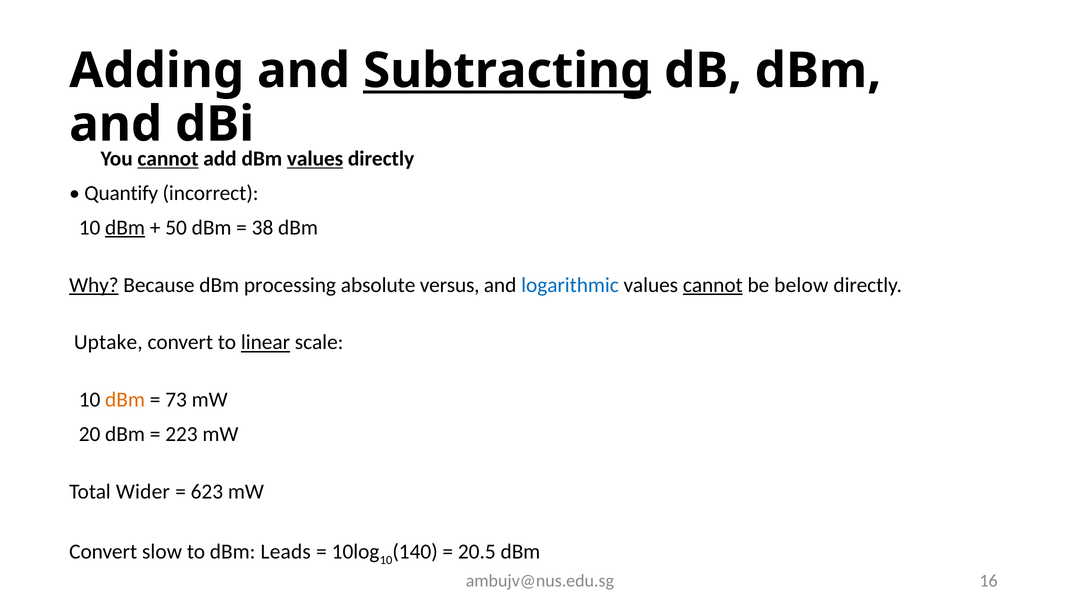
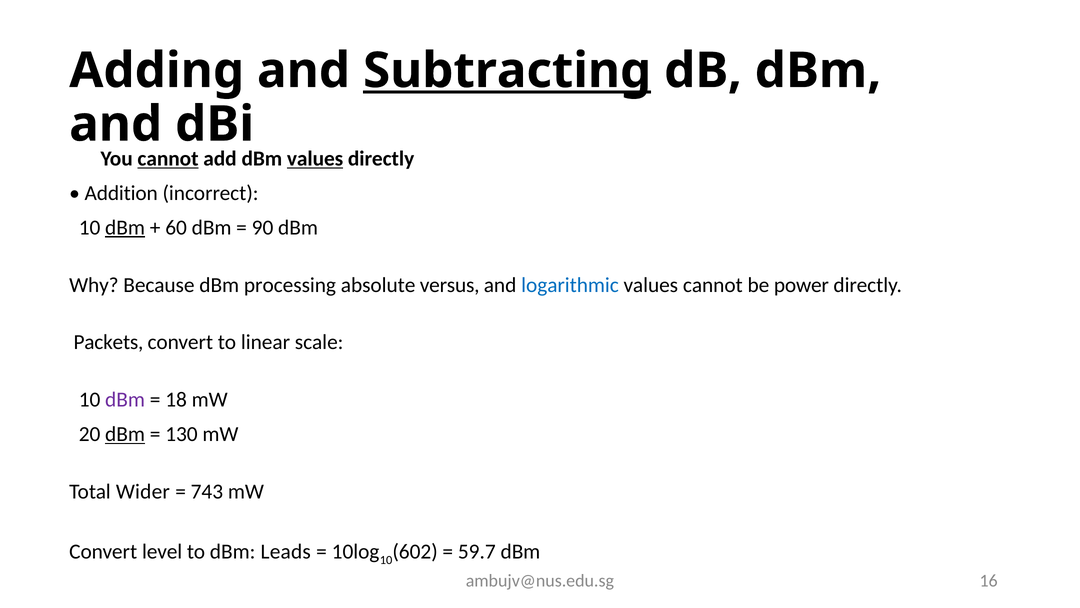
Quantify: Quantify -> Addition (121, 193)
50: 50 -> 60 (176, 227)
38: 38 -> 90 (263, 227)
Why underline: present -> none (94, 285)
cannot underline: present -> none (713, 285)
below: below -> power (801, 285)
Uptake: Uptake -> Packets (108, 342)
linear underline: present -> none (266, 342)
dBm colour: orange -> purple (125, 400)
73: 73 -> 18 (176, 400)
dBm underline: none -> present (125, 434)
223: 223 -> 130 (181, 434)
623: 623 -> 743 (207, 491)
slow: slow -> level (162, 551)
140: 140 -> 602 (415, 551)
20.5: 20.5 -> 59.7 (477, 551)
